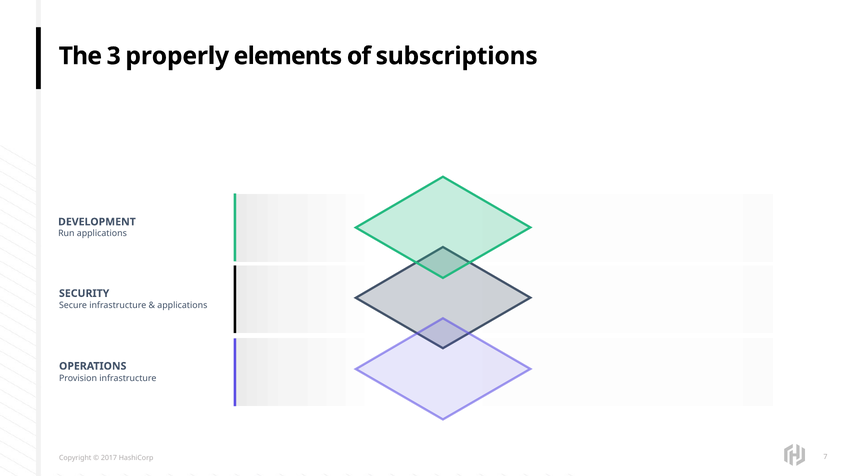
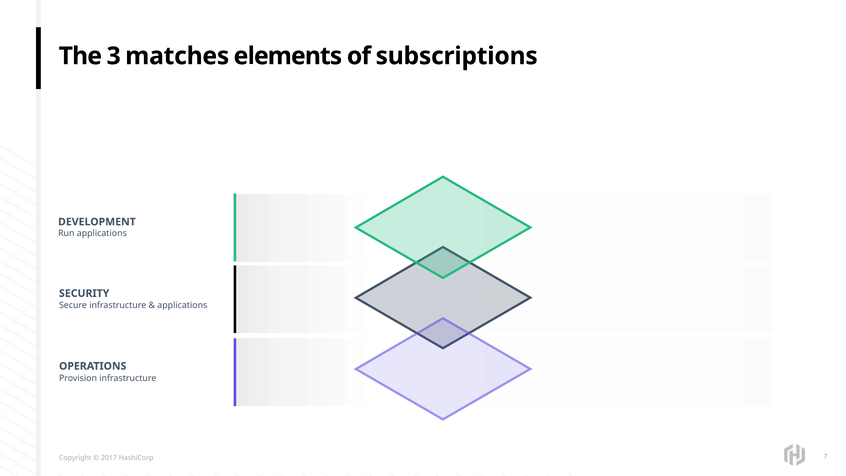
properly: properly -> matches (177, 56)
